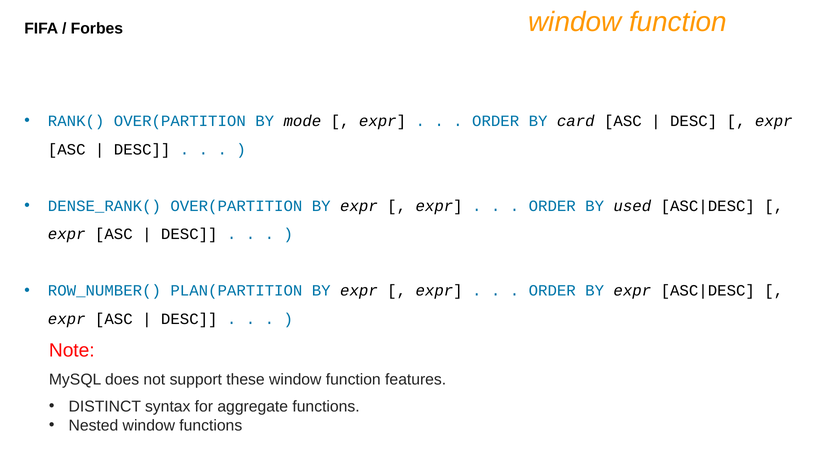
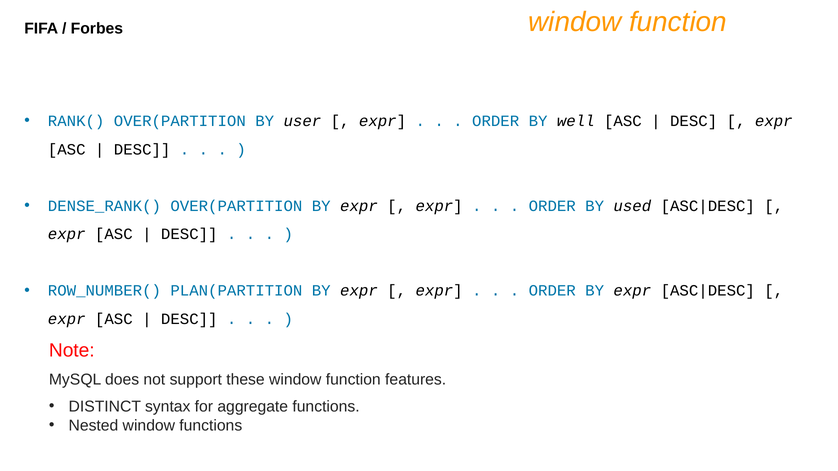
mode: mode -> user (302, 121)
card: card -> well (576, 121)
